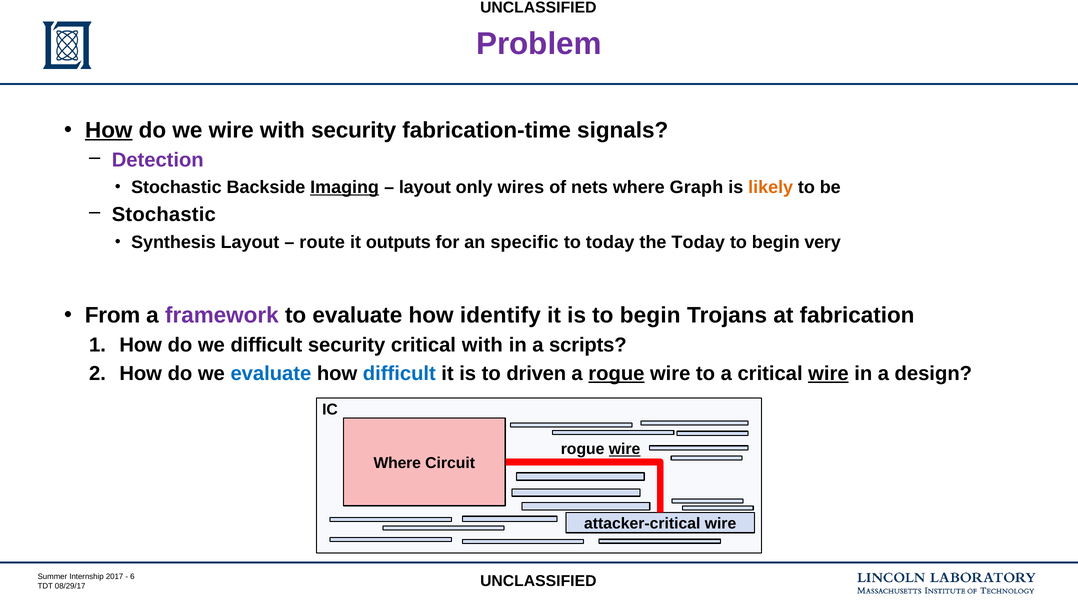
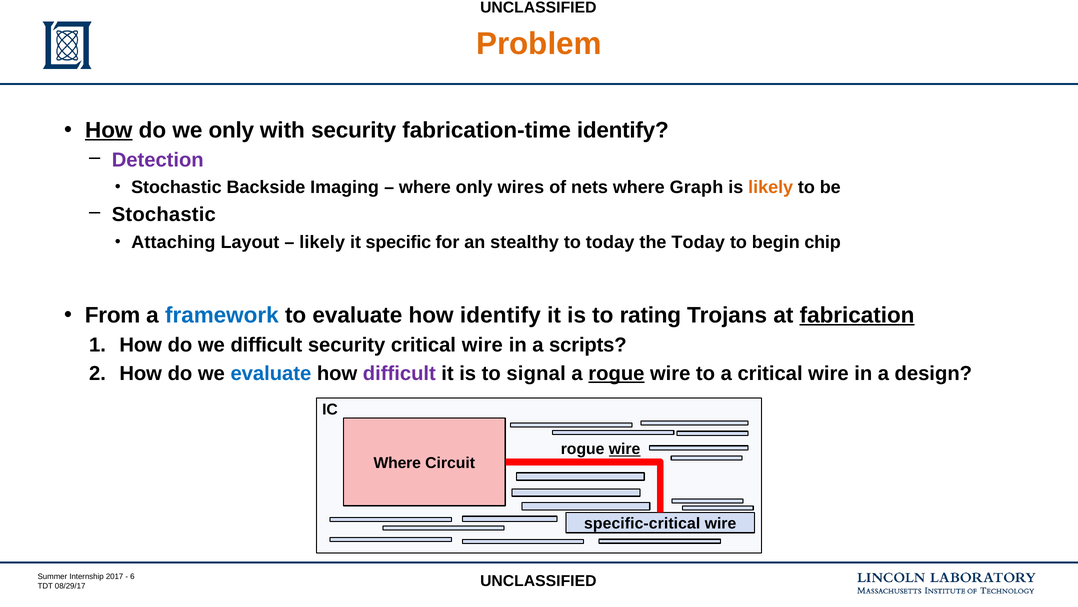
Problem colour: purple -> orange (539, 44)
we wire: wire -> only (231, 130)
fabrication-time signals: signals -> identify (623, 130)
Imaging underline: present -> none (345, 187)
layout: layout -> where (425, 187)
Synthesis: Synthesis -> Attaching (173, 242)
route: route -> likely (322, 242)
outputs: outputs -> specific (398, 242)
specific: specific -> stealthy (525, 242)
very: very -> chip (823, 242)
framework colour: purple -> blue (222, 315)
is to begin: begin -> rating (650, 315)
fabrication underline: none -> present (857, 315)
security critical with: with -> wire (482, 345)
difficult colour: blue -> purple (399, 373)
driven: driven -> signal (536, 373)
wire underline: present -> none (828, 373)
attacker-critical: attacker-critical -> specific-critical (642, 523)
